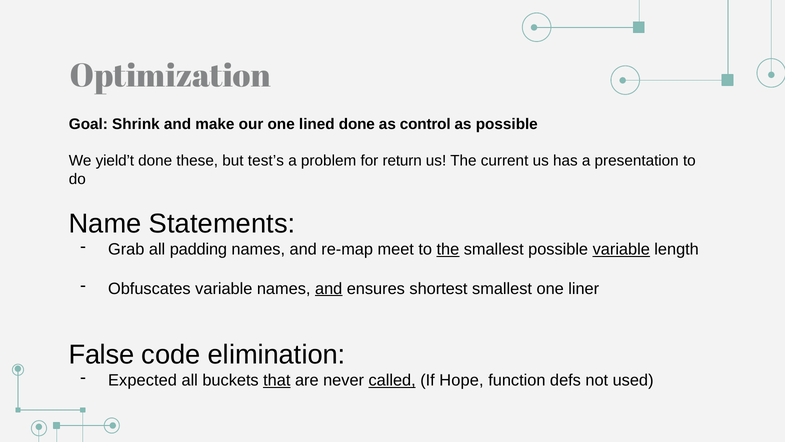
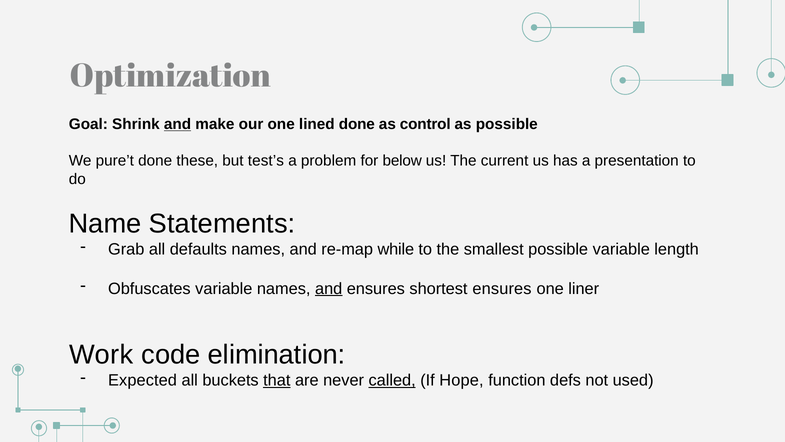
and underline: none -> present (178, 124)
yield’t: yield’t -> pure’t (115, 161)
return: return -> below (402, 161)
padding: padding -> defaults (198, 249)
meet: meet -> while (396, 249)
the underline: present -> none (448, 249)
variable underline: present -> none (621, 249)
shortest smallest: smallest -> ensures (502, 288)
False: False -> Work (101, 355)
